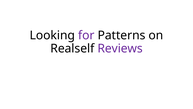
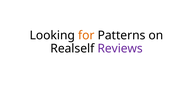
for colour: purple -> orange (86, 35)
